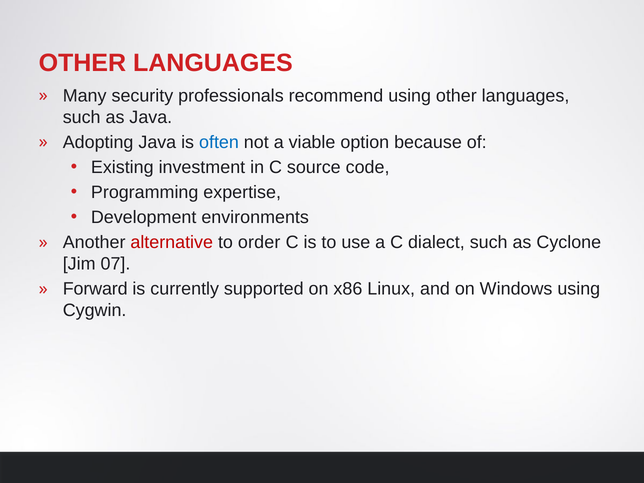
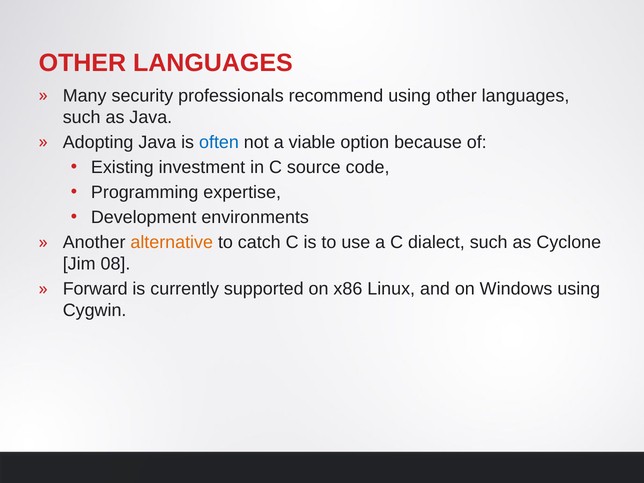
alternative colour: red -> orange (172, 242)
order: order -> catch (259, 242)
07: 07 -> 08 (115, 264)
